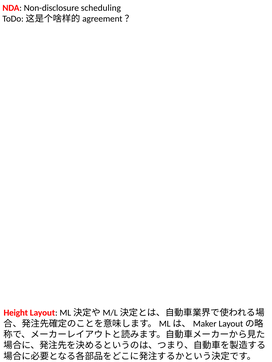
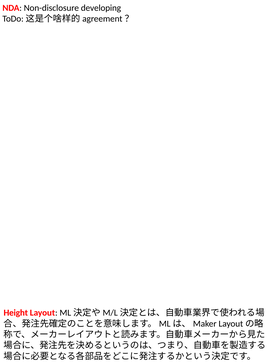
scheduling: scheduling -> developing (101, 8)
